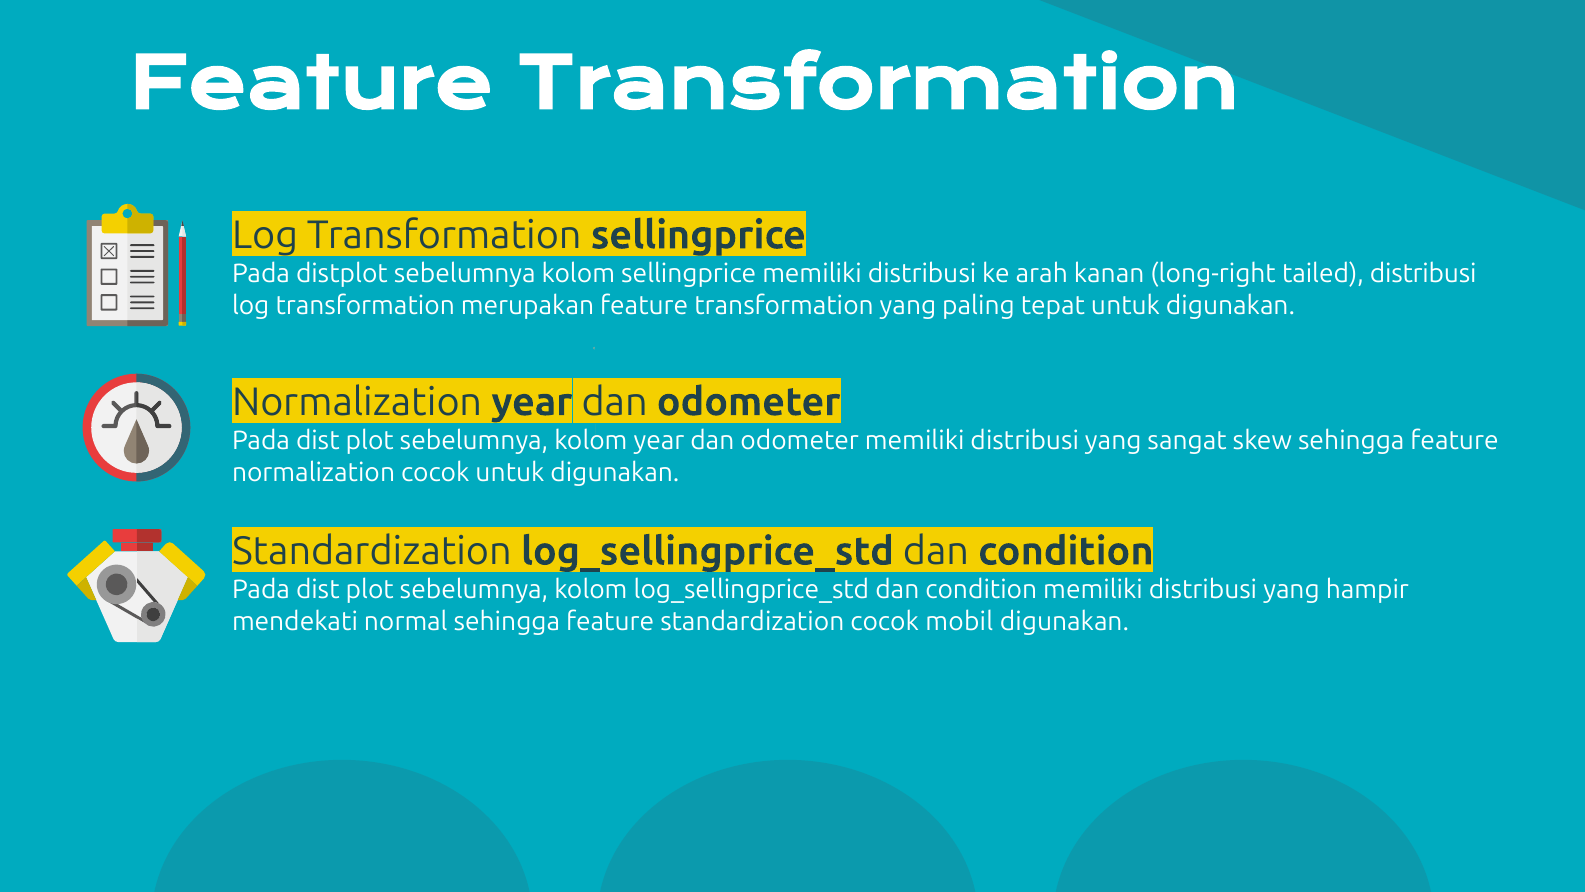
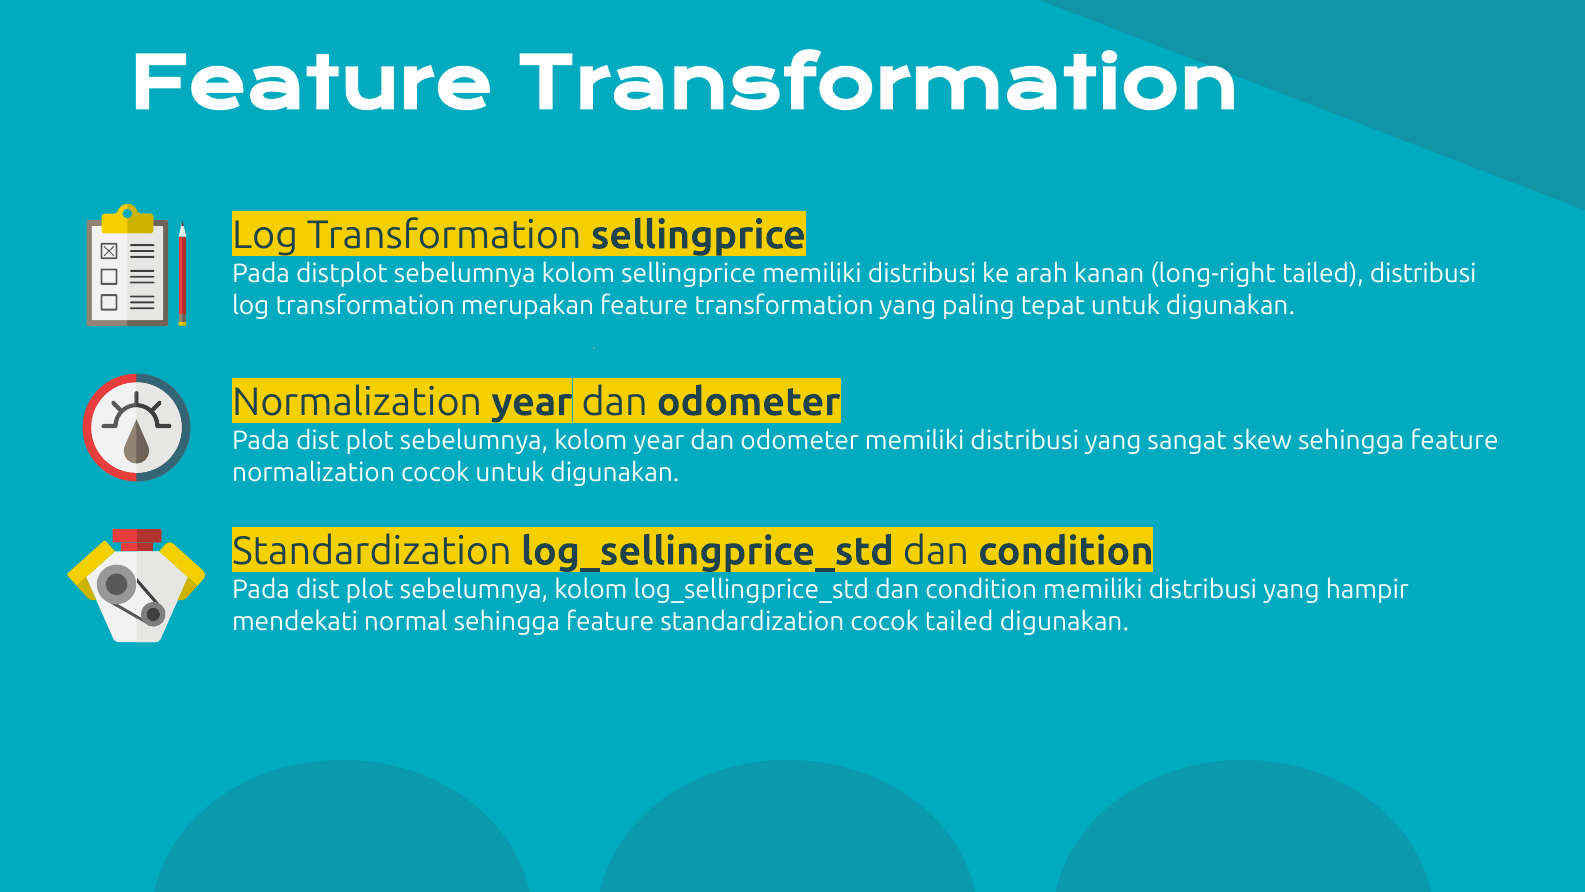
cocok mobil: mobil -> tailed (959, 622)
